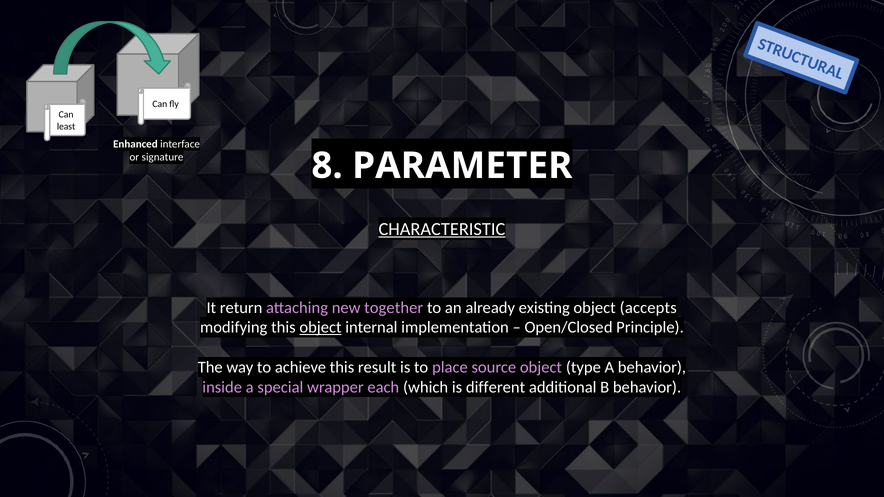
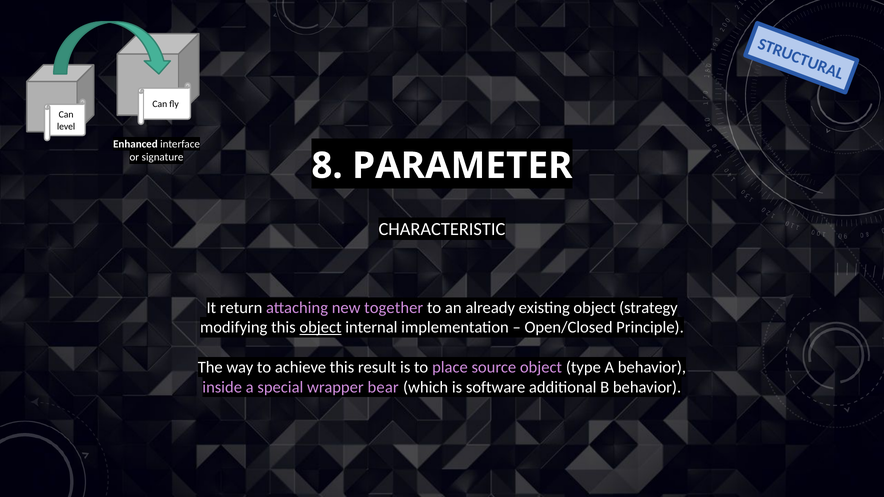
least: least -> level (66, 126)
CHARACTERISTIC underline: present -> none (442, 229)
accepts: accepts -> strategy (648, 308)
each: each -> bear (383, 387)
different: different -> software (496, 387)
